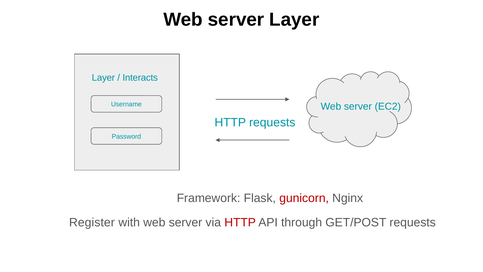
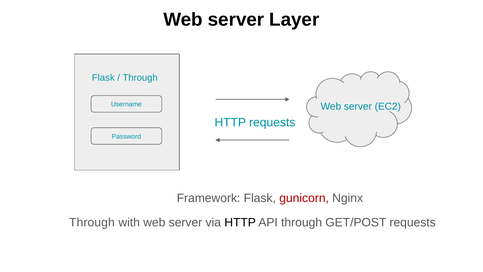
Layer: Layer -> Flask (103, 78)
Interacts: Interacts -> Through (140, 78)
Register: Register -> Through (92, 222)
HTTP colour: red -> black (240, 222)
